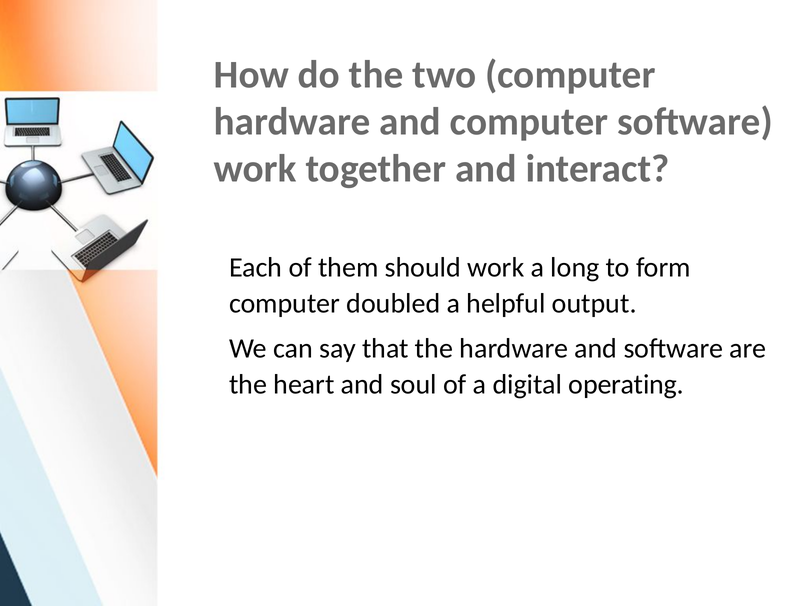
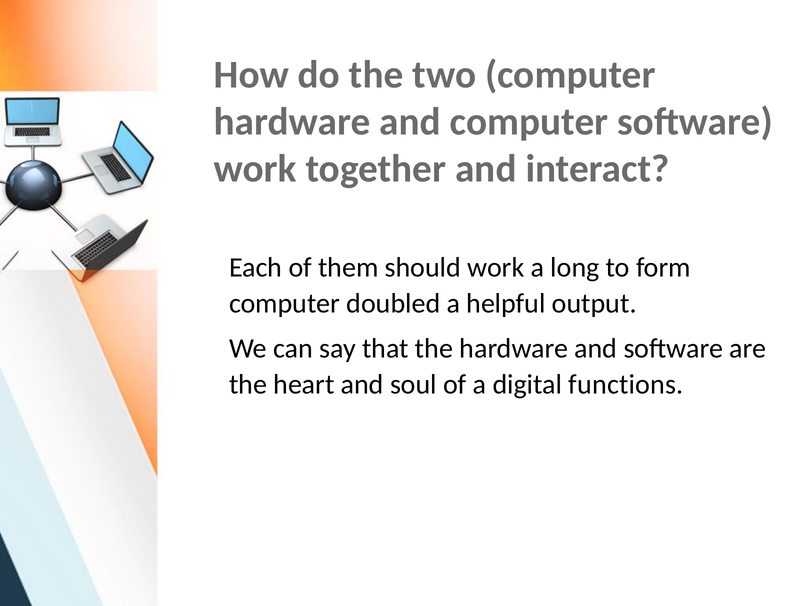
operating: operating -> functions (626, 385)
